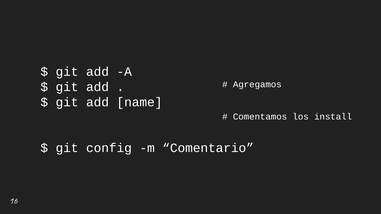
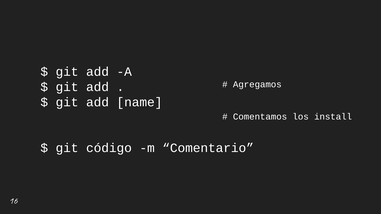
config: config -> código (109, 148)
